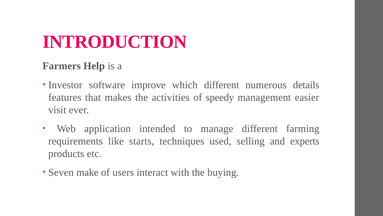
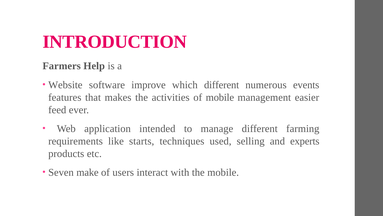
Investor: Investor -> Website (65, 85)
details: details -> events (306, 85)
of speedy: speedy -> mobile (220, 97)
visit: visit -> feed (57, 110)
the buying: buying -> mobile (223, 172)
